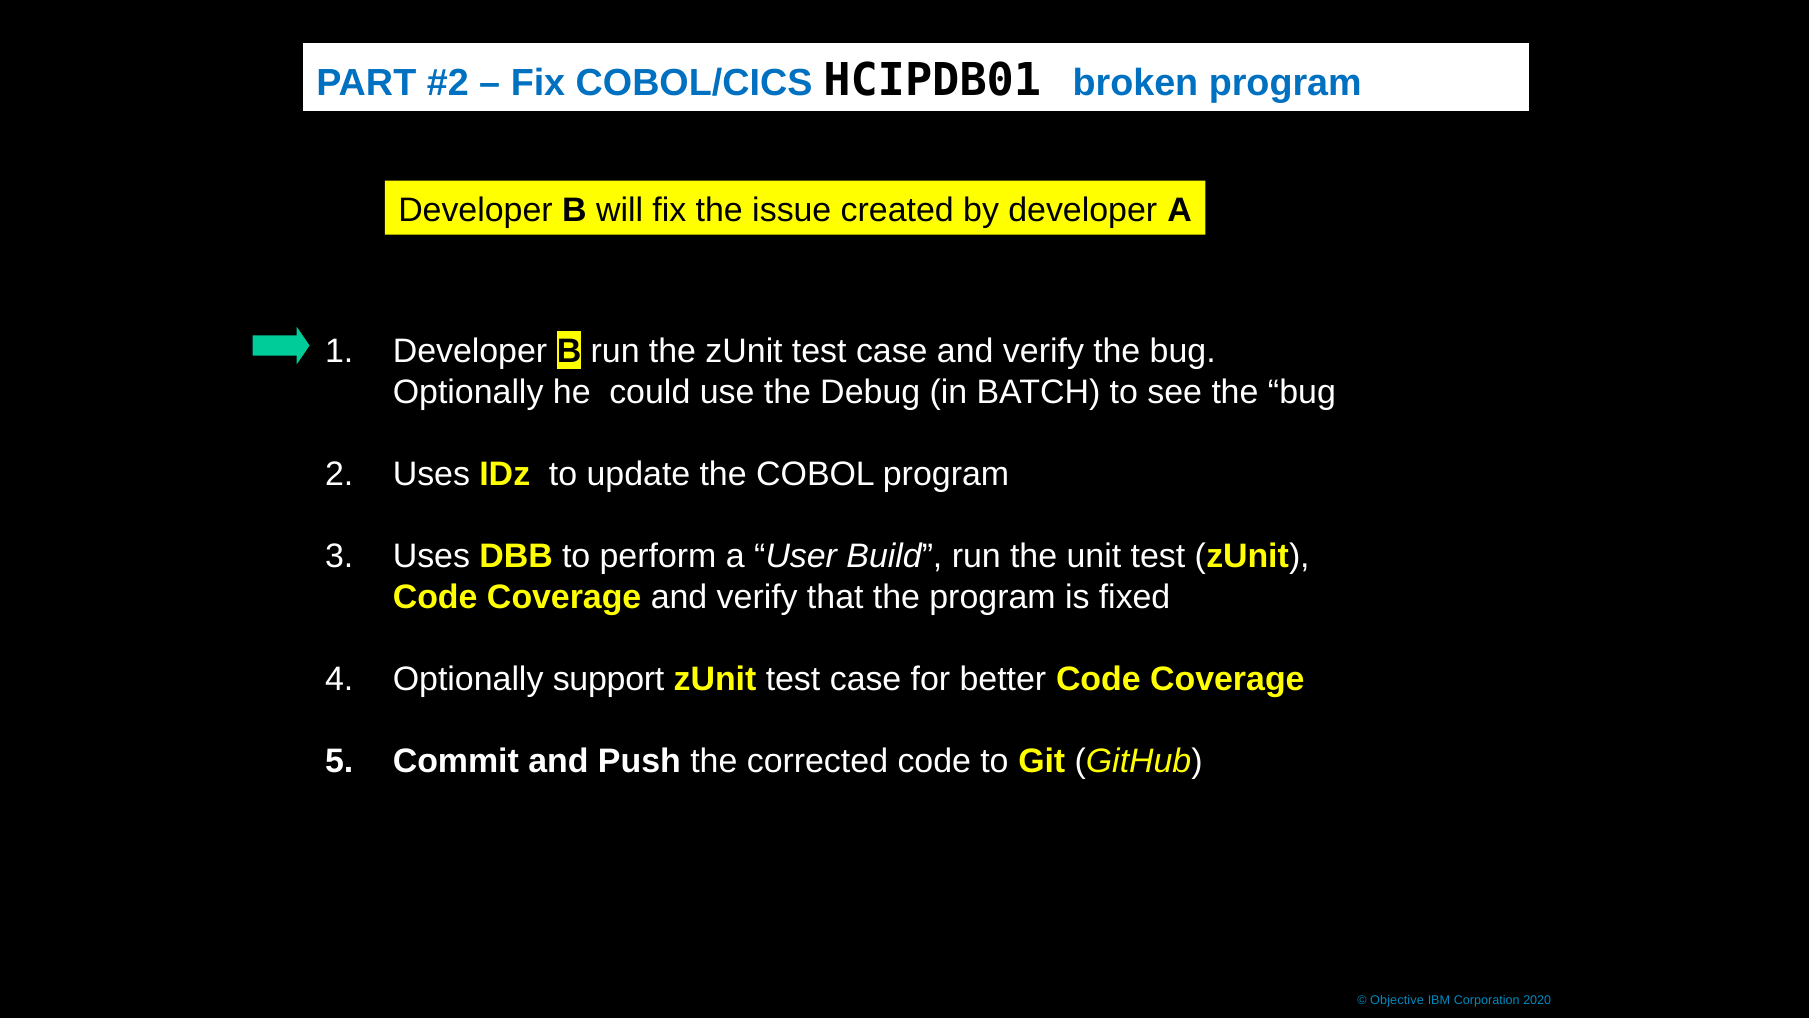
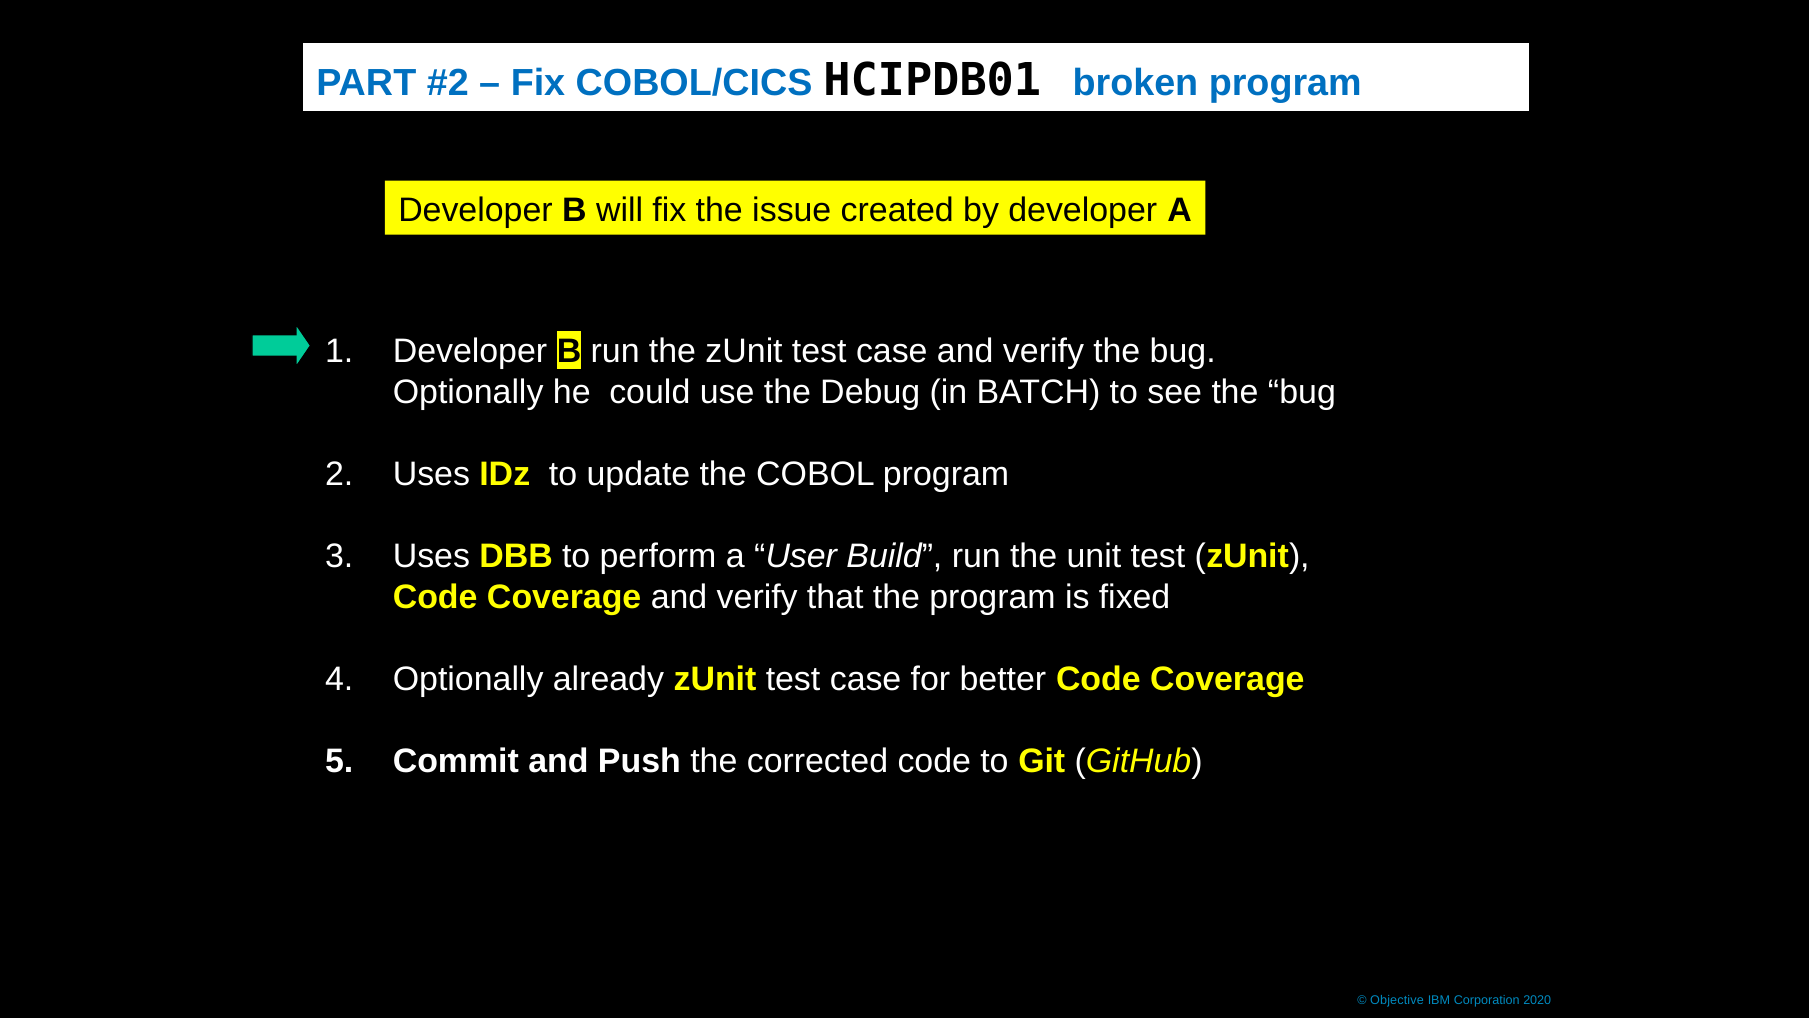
support: support -> already (608, 679)
